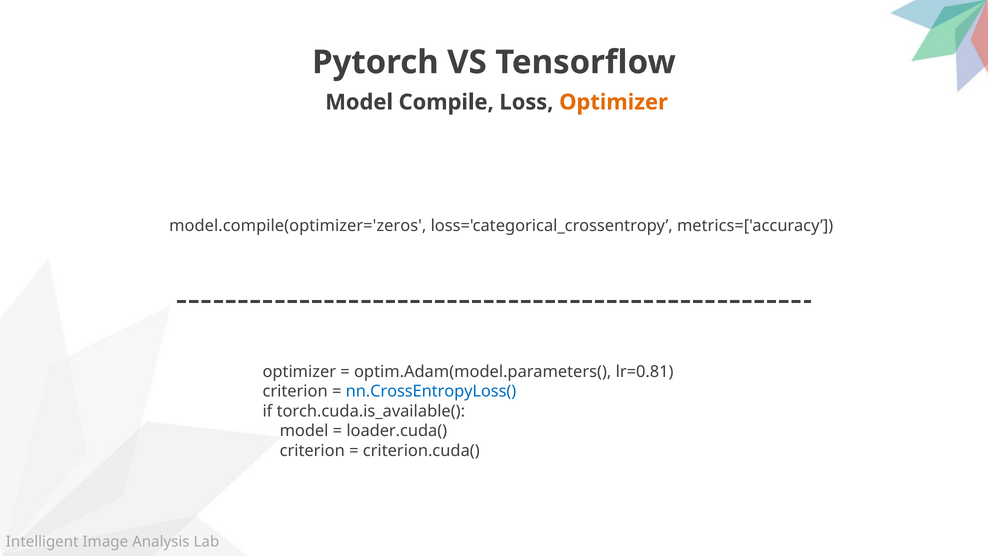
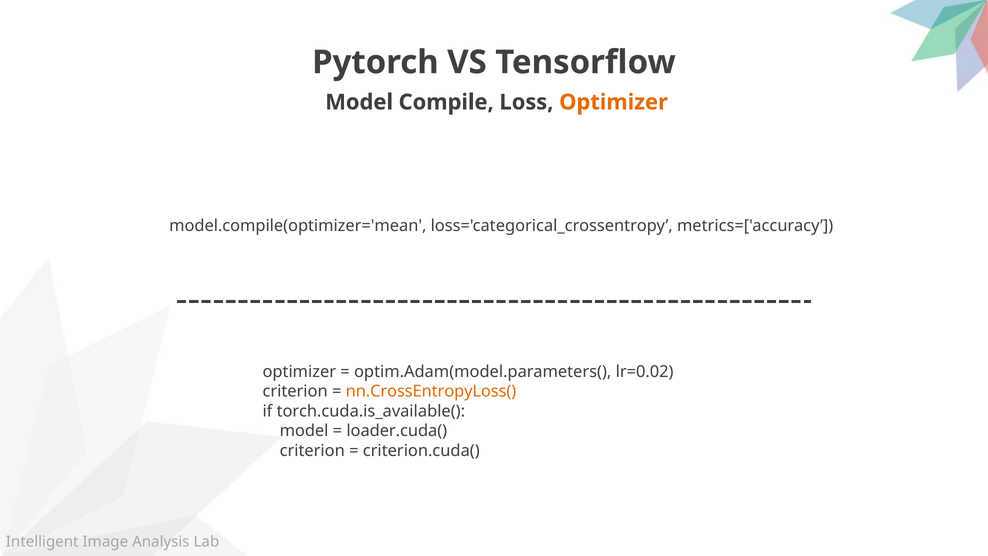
model.compile(optimizer='zeros: model.compile(optimizer='zeros -> model.compile(optimizer='mean (298, 226)
lr=0.81: lr=0.81 -> lr=0.02 (645, 372)
nn.CrossEntropyLoss( colour: blue -> orange (431, 391)
